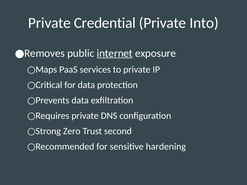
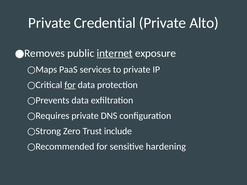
Into: Into -> Alto (204, 23)
for underline: none -> present (70, 85)
second: second -> include (118, 131)
